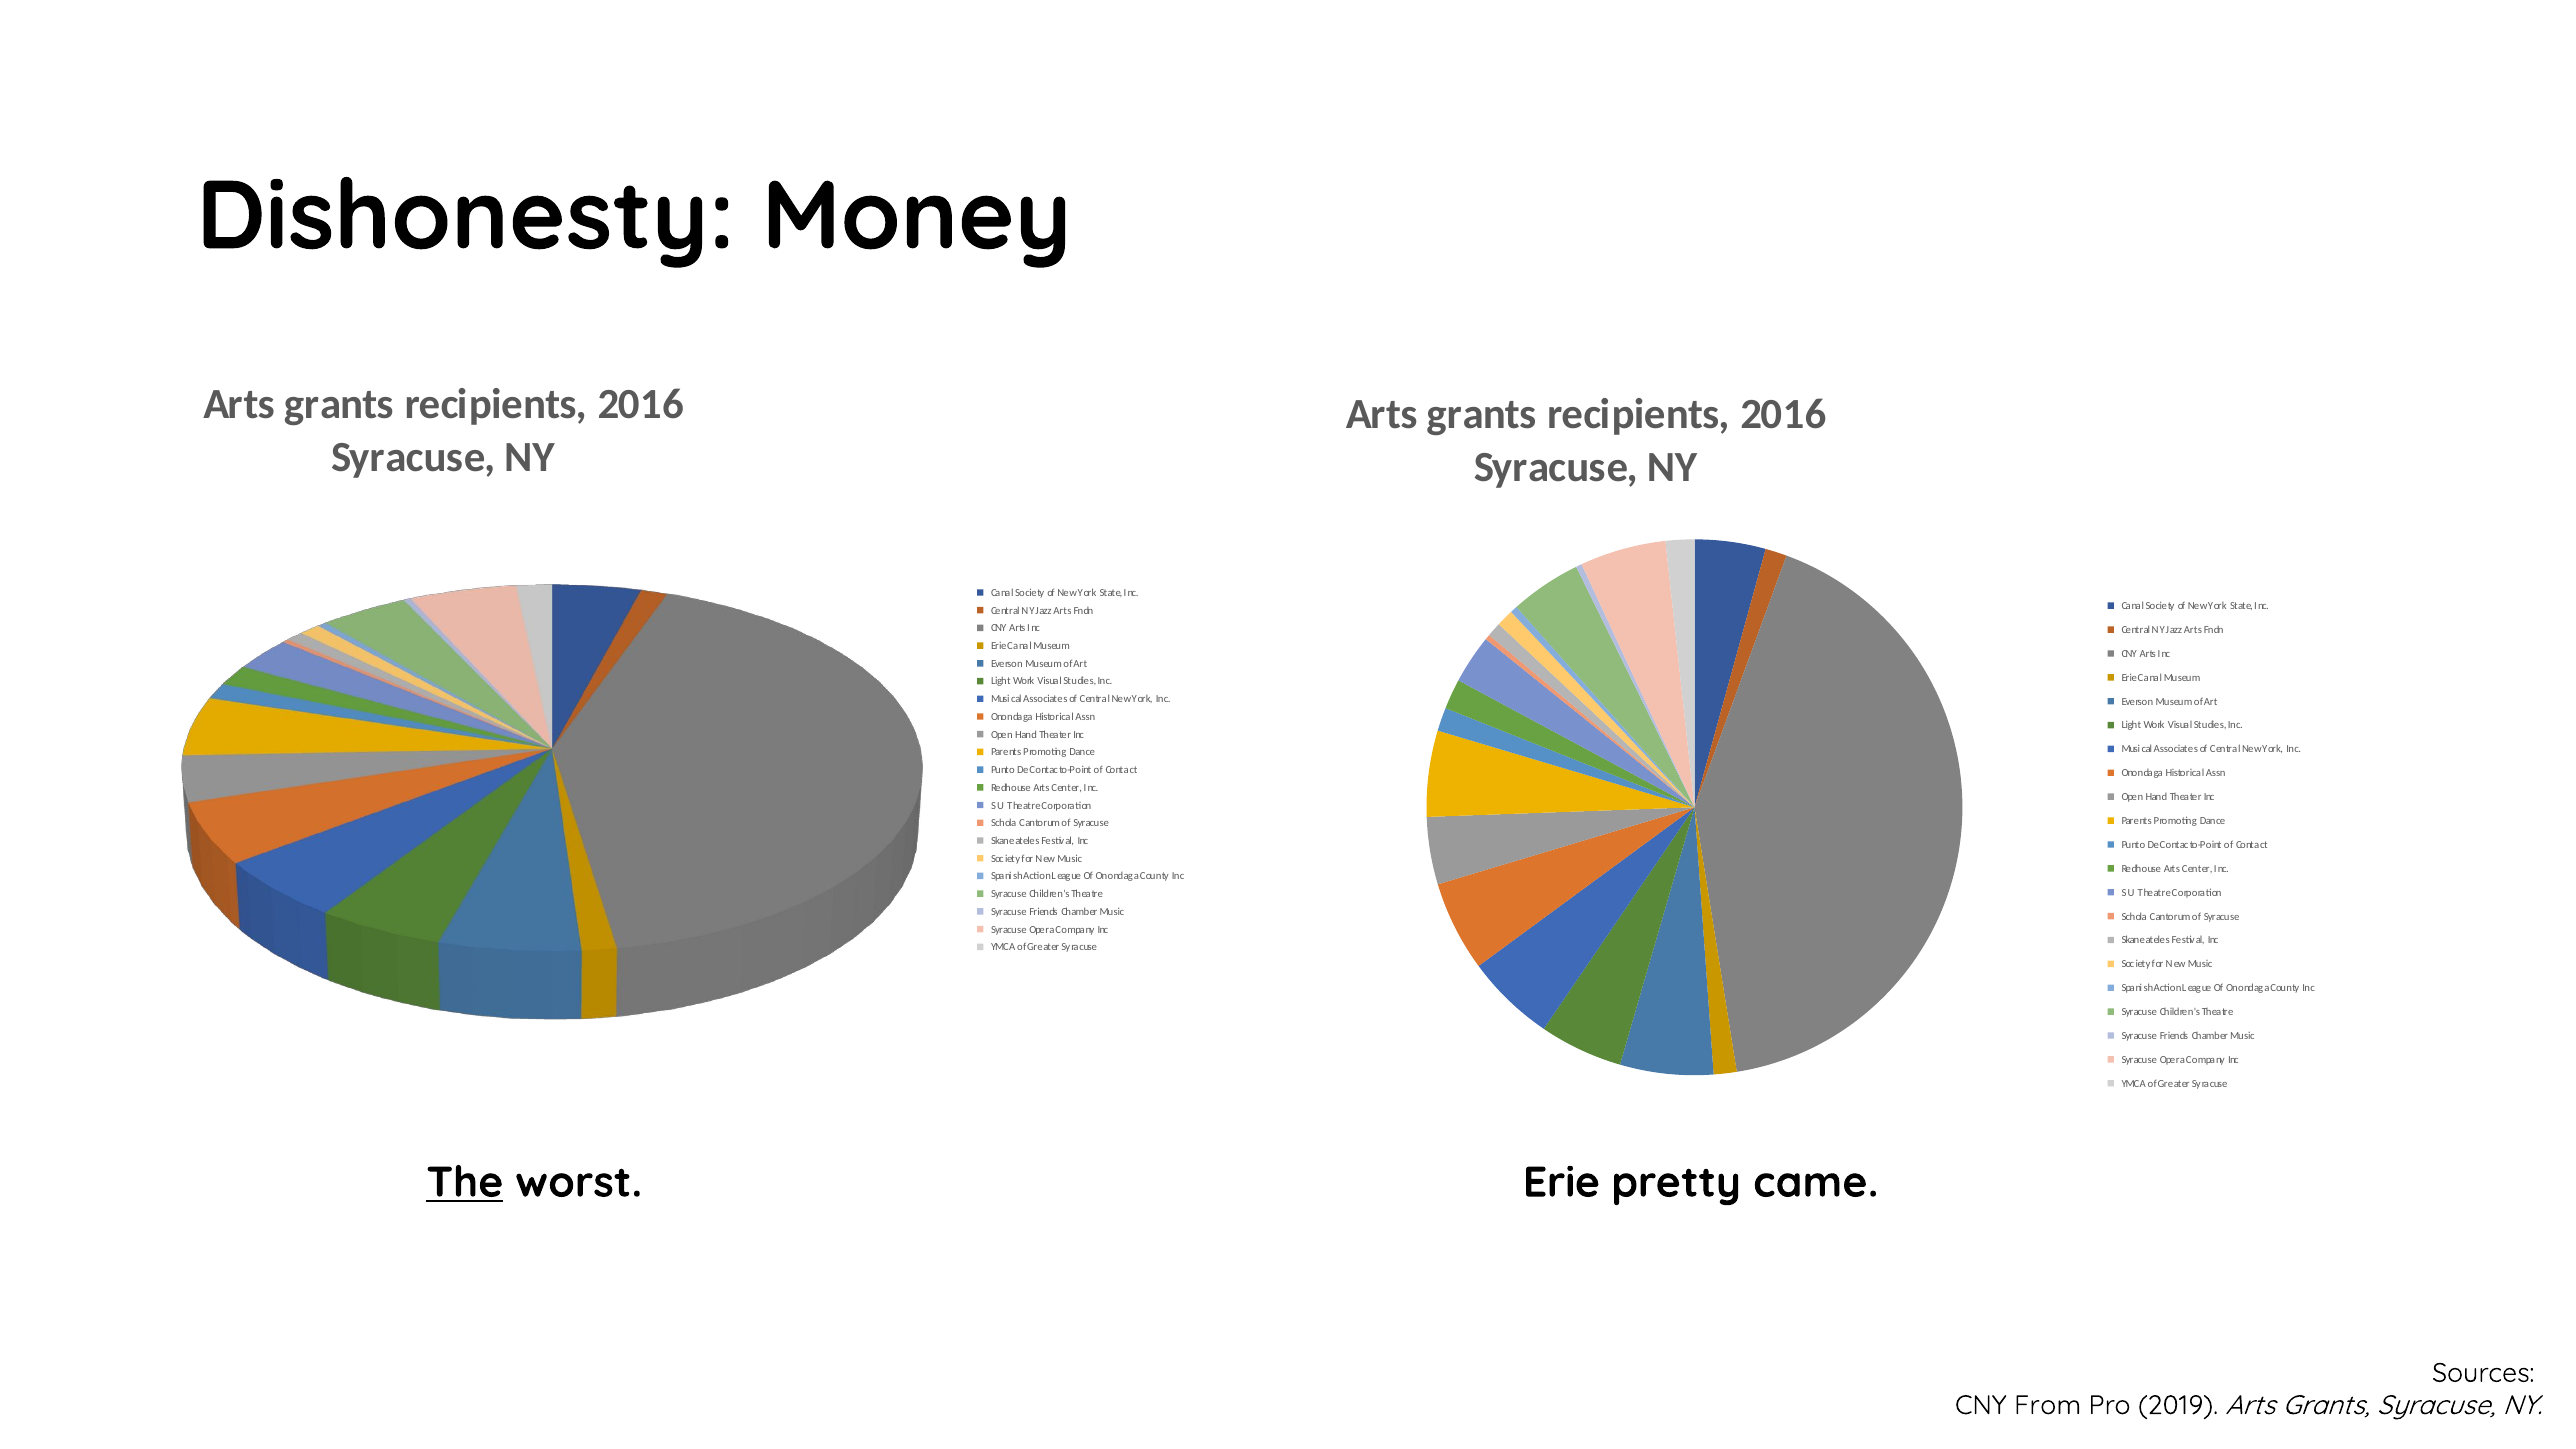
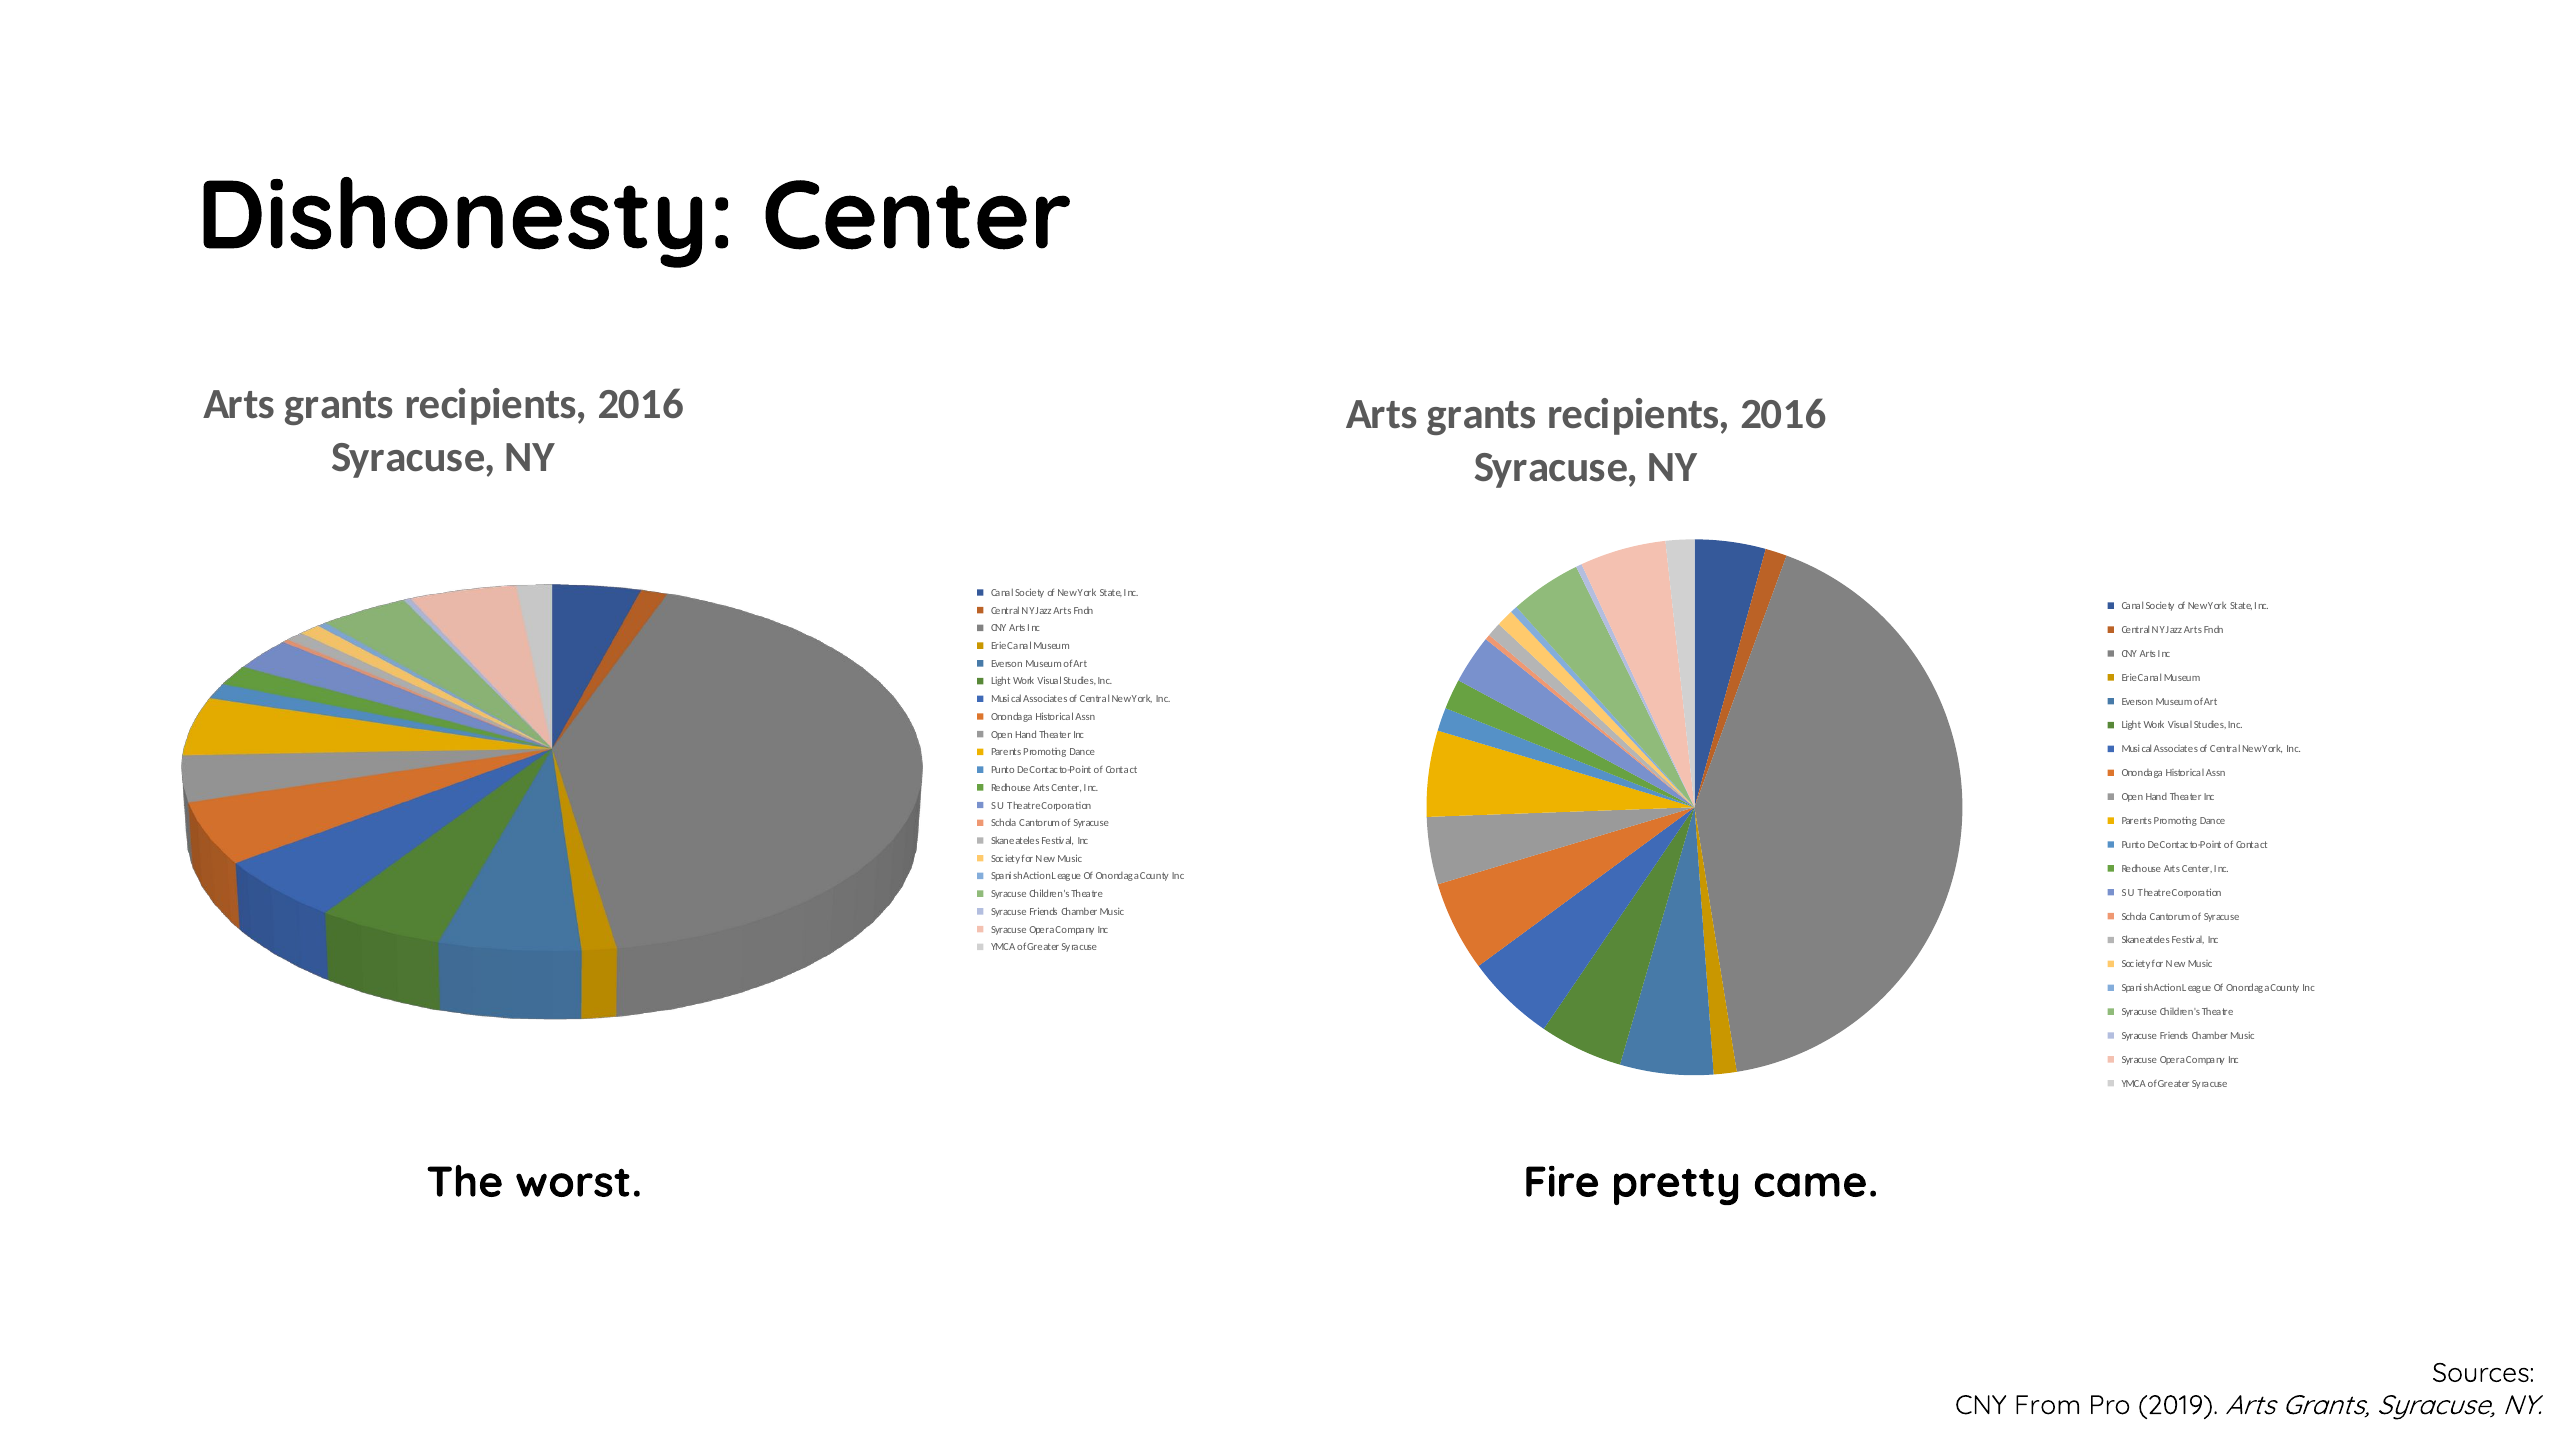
Dishonesty Money: Money -> Center (917, 216)
The underline: present -> none (465, 1182)
worst Erie: Erie -> Fire (1561, 1182)
